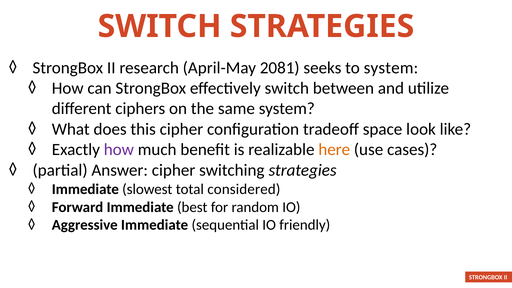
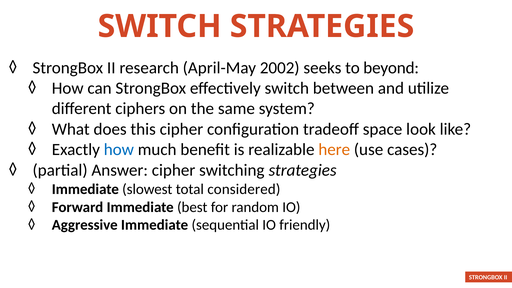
2081: 2081 -> 2002 (280, 68)
to system: system -> beyond (391, 68)
how colour: purple -> blue (119, 150)
